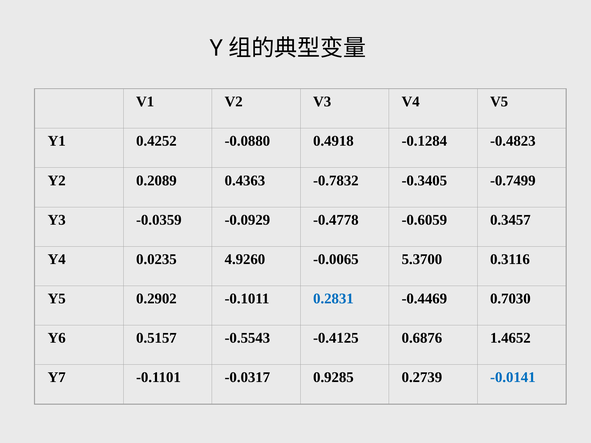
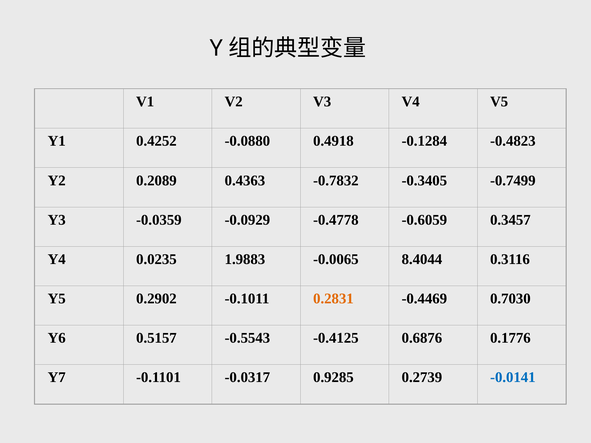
4.9260: 4.9260 -> 1.9883 (245, 259)
5.3700: 5.3700 -> 8.4044 (422, 259)
0.2831 colour: blue -> orange (333, 299)
1.4652: 1.4652 -> 0.1776 (510, 338)
